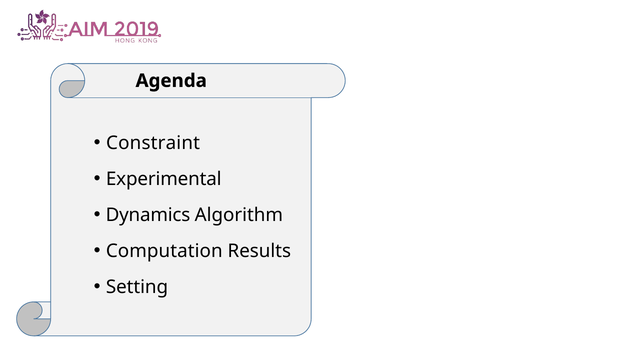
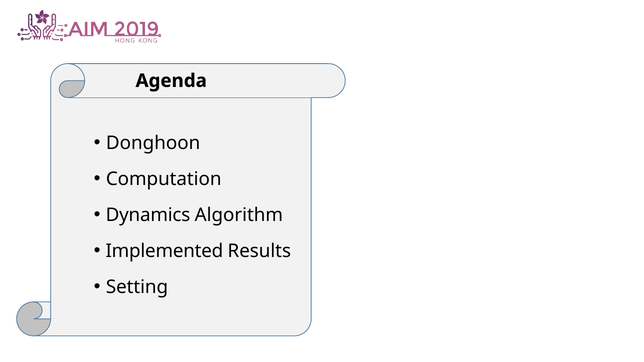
Constraint: Constraint -> Donghoon (153, 143)
Experimental: Experimental -> Computation (164, 179)
Computation: Computation -> Implemented (164, 251)
